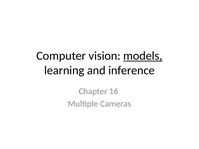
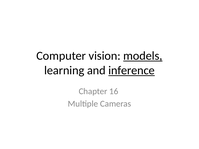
inference underline: none -> present (132, 71)
